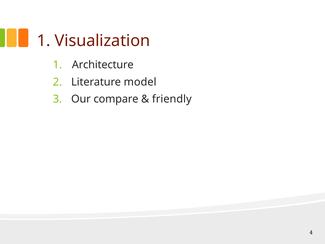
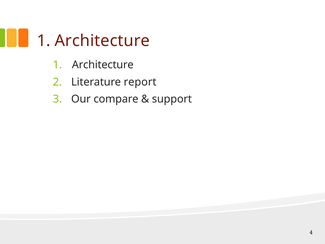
Visualization: Visualization -> Architecture (102, 41)
model: model -> report (140, 82)
friendly: friendly -> support (172, 99)
